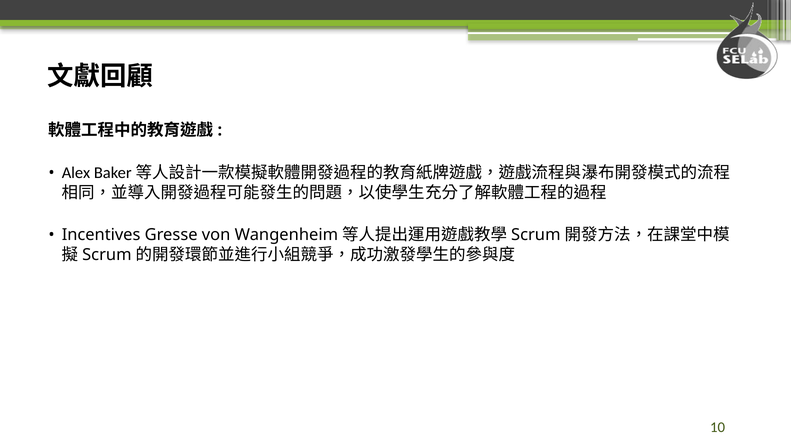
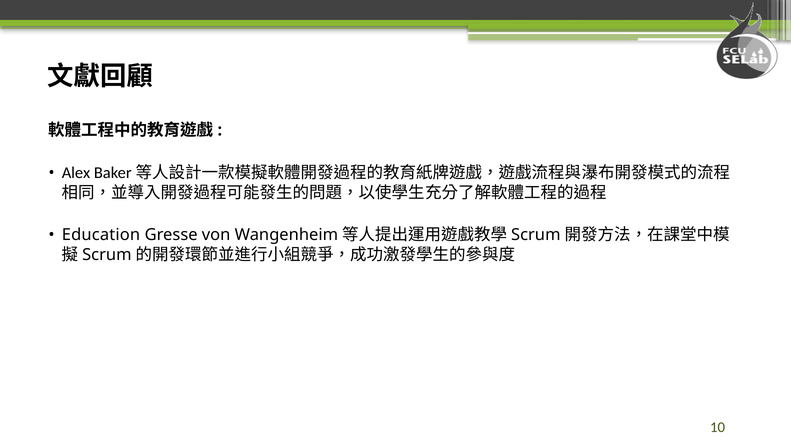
Incentives: Incentives -> Education (101, 235)
